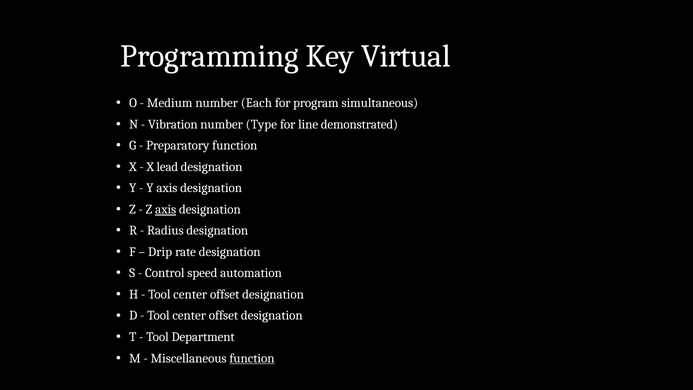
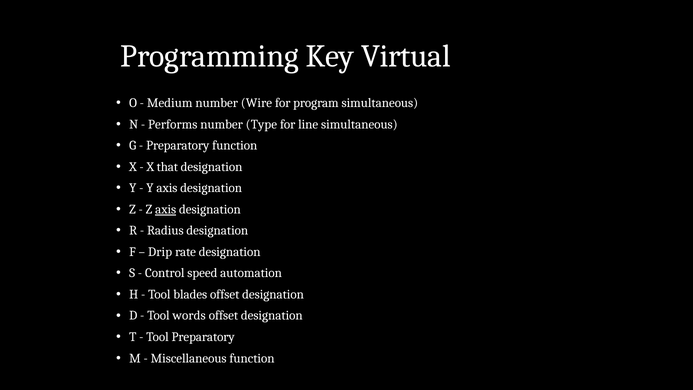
Each: Each -> Wire (256, 103)
Vibration: Vibration -> Performs (173, 124)
line demonstrated: demonstrated -> simultaneous (359, 124)
lead: lead -> that (167, 167)
center: center -> blades (190, 294)
center: center -> words (189, 316)
Tool Department: Department -> Preparatory (203, 337)
function underline: present -> none (252, 358)
